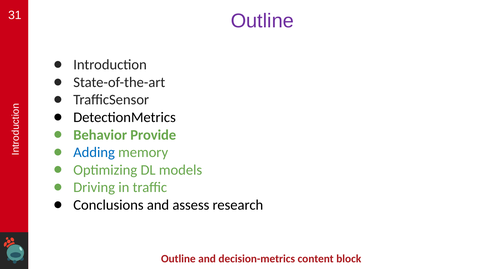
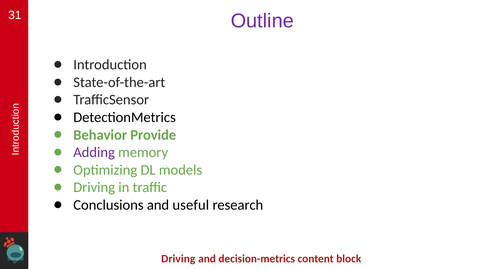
Adding colour: blue -> purple (94, 152)
assess: assess -> useful (191, 205)
Outline: Outline -> Driving (178, 259)
